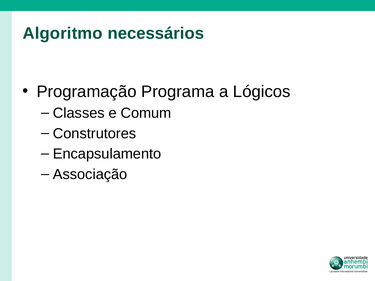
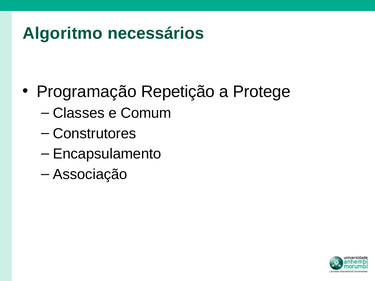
Programa: Programa -> Repetição (178, 92)
Lógicos: Lógicos -> Protege (262, 92)
